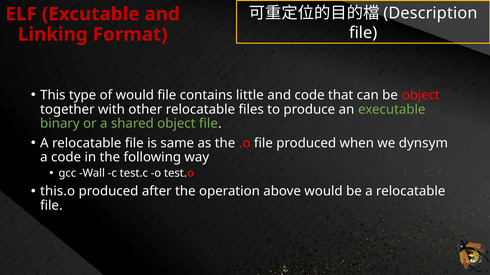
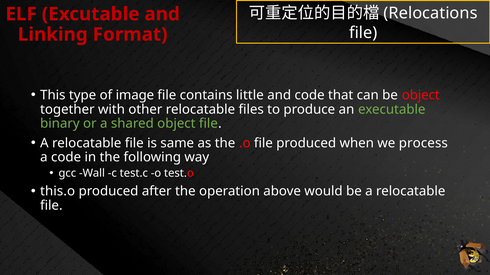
Description: Description -> Relocations (431, 13)
of would: would -> image (135, 95)
dynsym: dynsym -> process (423, 143)
